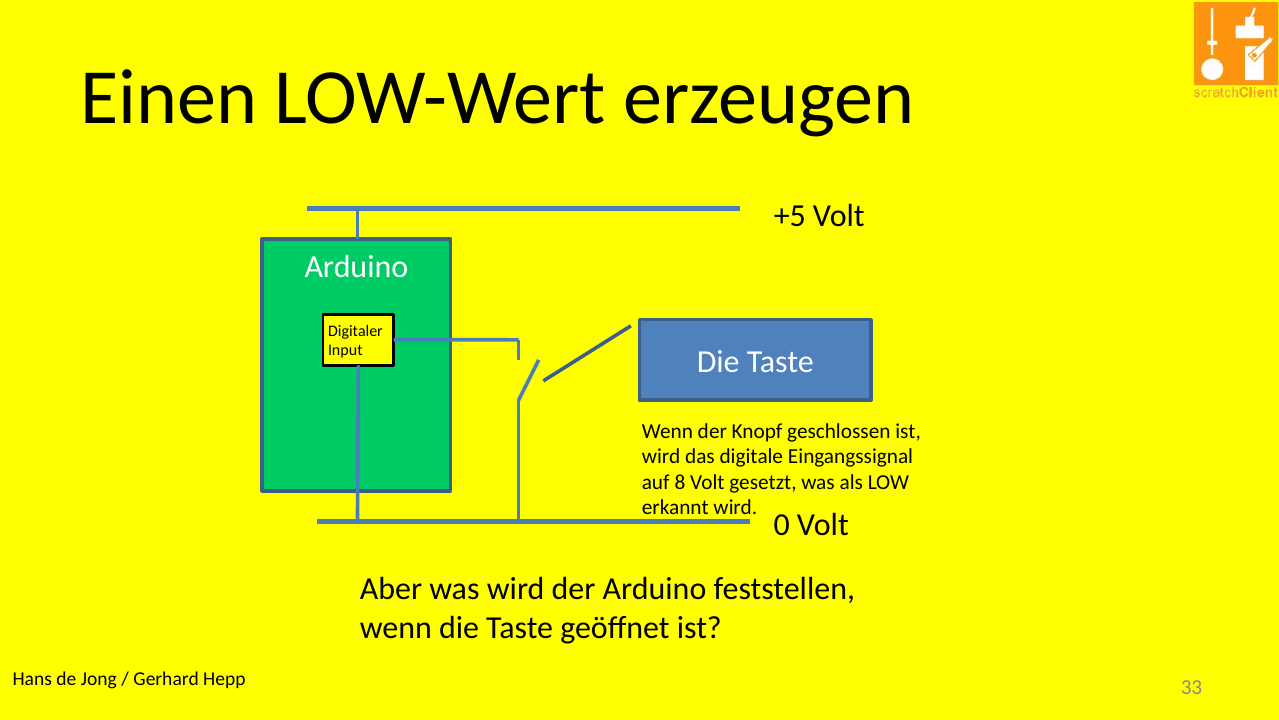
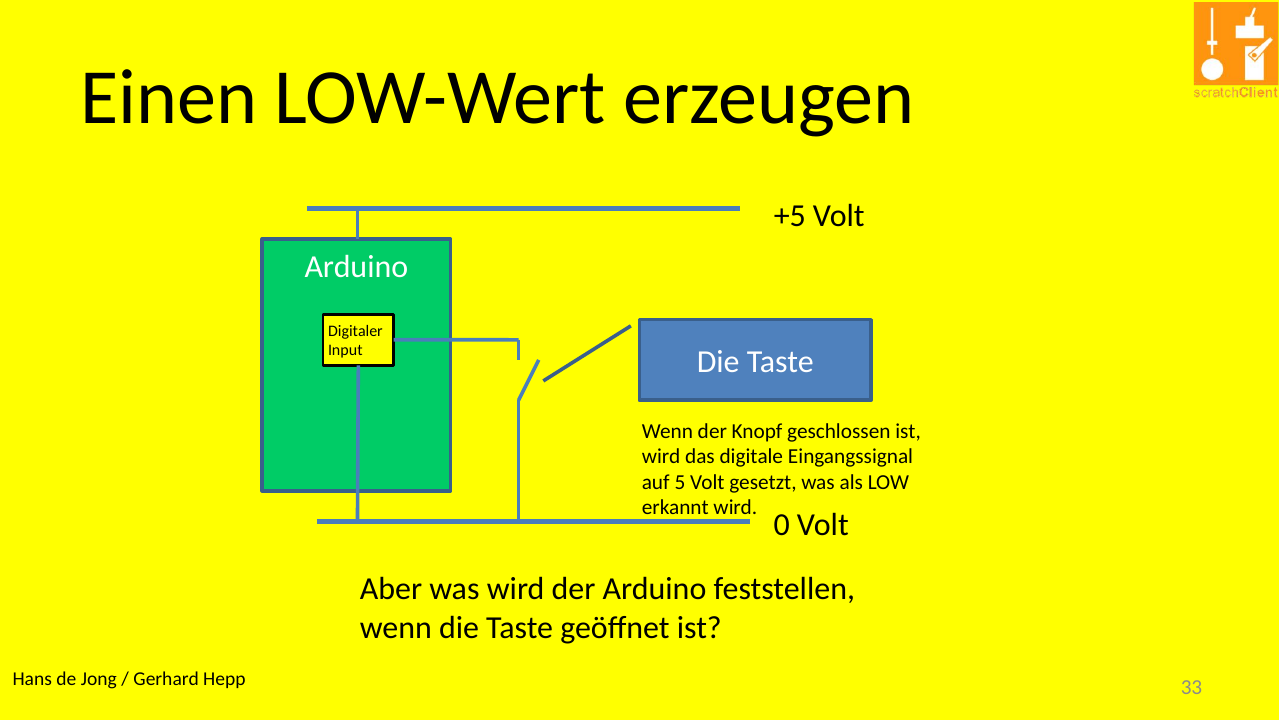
8: 8 -> 5 (680, 482)
